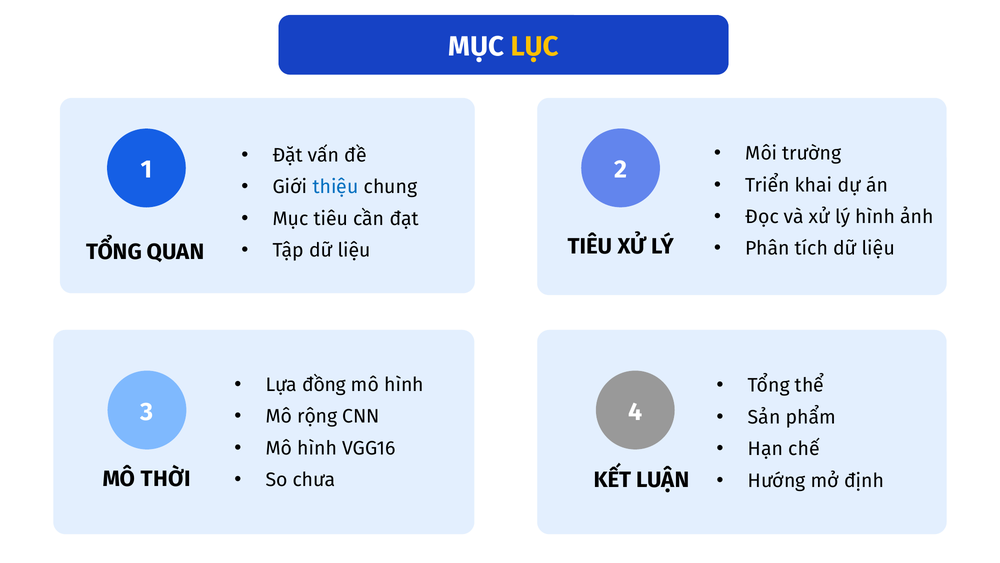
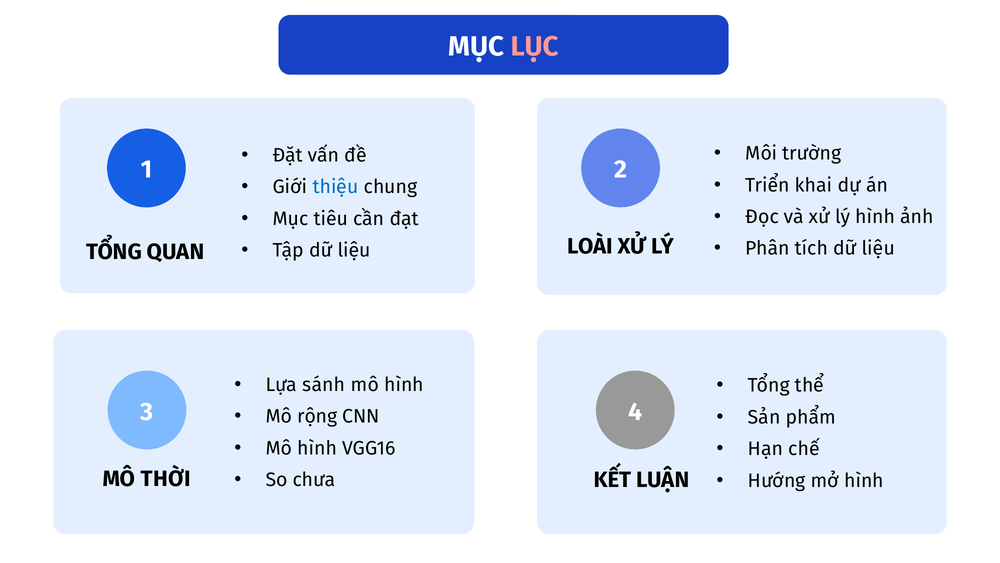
LỤC colour: yellow -> pink (535, 47)
TIÊU: TIÊU -> LOÀI (590, 246)
đồng: đồng -> sánh (324, 384)
mở định: định -> hình (864, 480)
